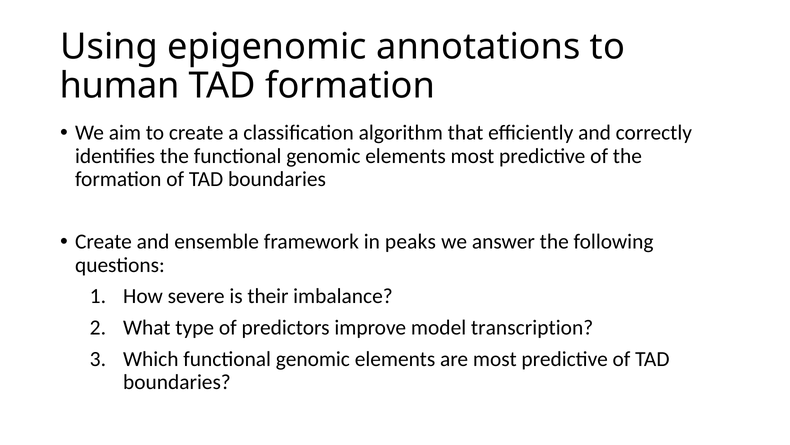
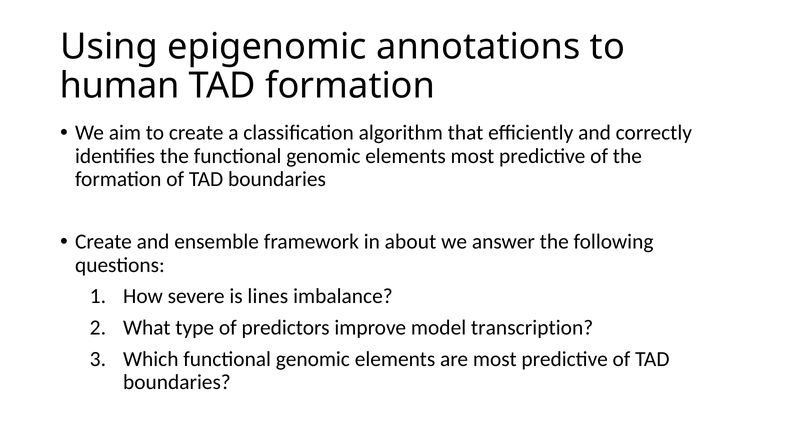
peaks: peaks -> about (411, 242)
their: their -> lines (268, 296)
